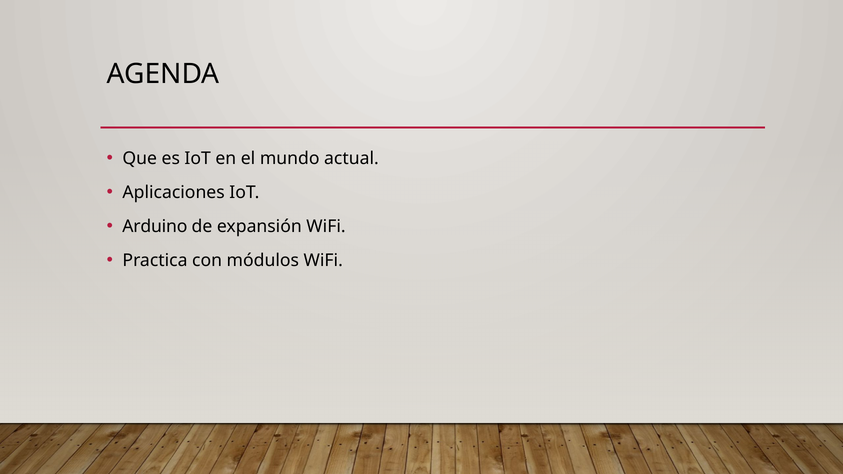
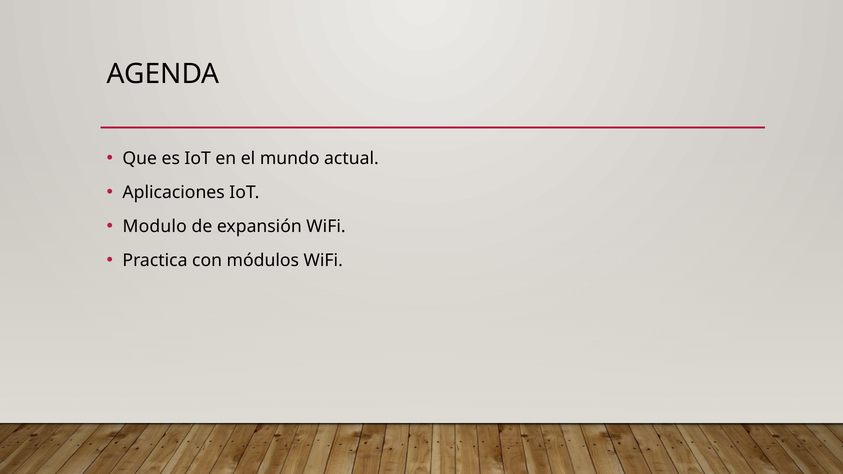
Arduino: Arduino -> Modulo (155, 227)
